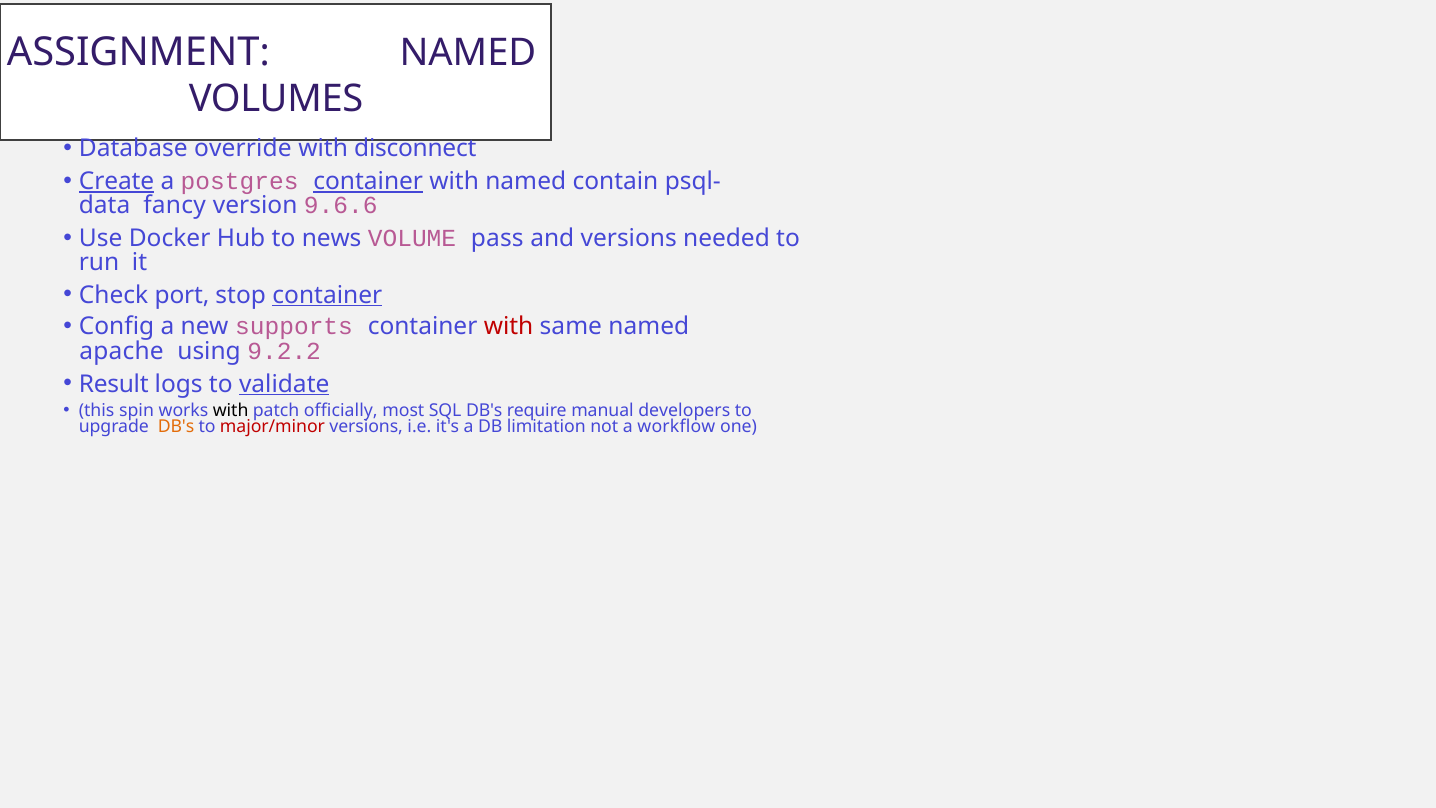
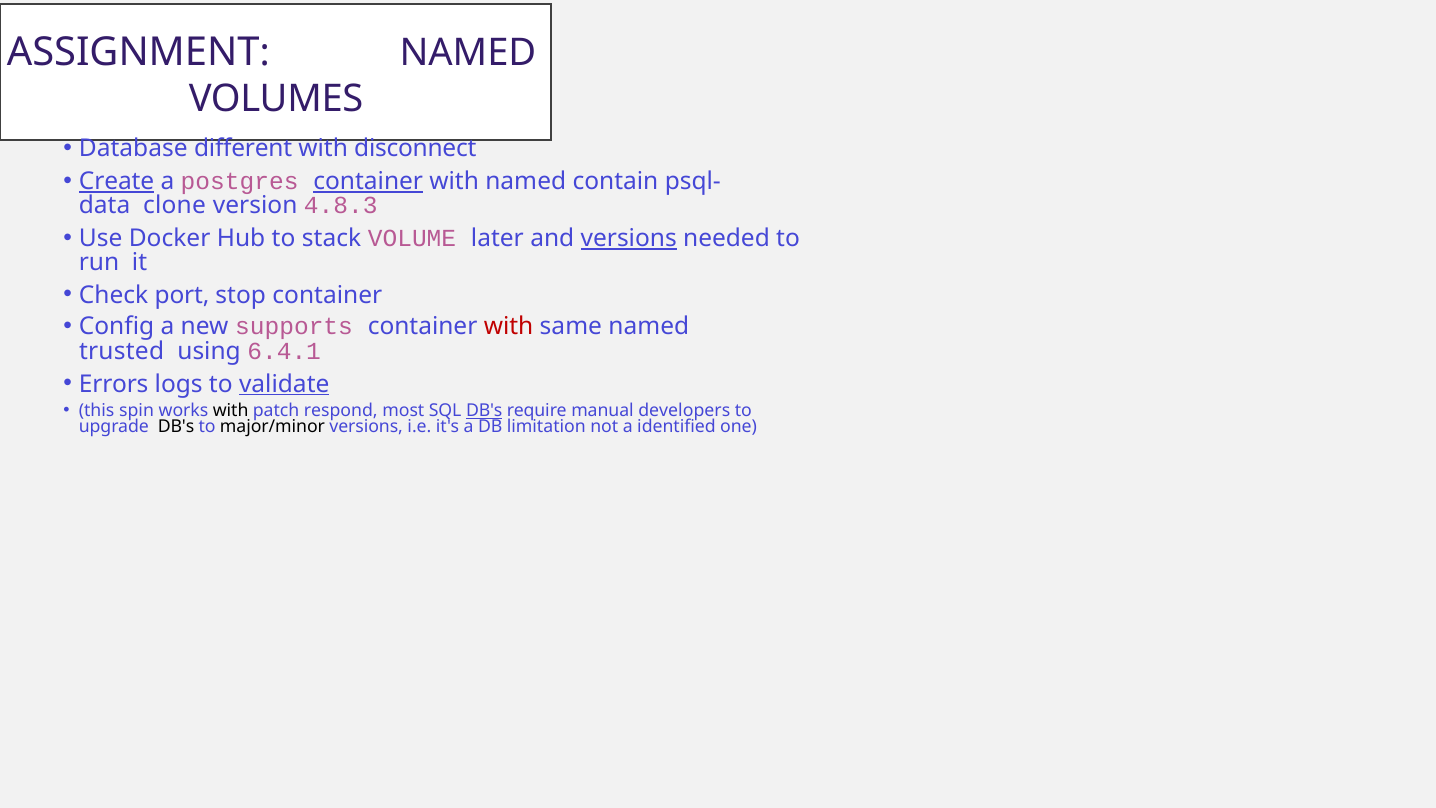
override: override -> different (243, 149)
fancy: fancy -> clone (175, 205)
9.6.6: 9.6.6 -> 4.8.3 (341, 205)
news: news -> stack (332, 238)
pass: pass -> later (497, 238)
versions underline: none -> present (629, 238)
container underline: present -> none (327, 295)
apache: apache -> trusted (122, 351)
9.2.2: 9.2.2 -> 6.4.1 (284, 351)
Result: Result -> Errors (114, 384)
officially: officially -> respond (341, 411)
DB's underline: none -> present (484, 411)
DB's colour: orange -> black (176, 427)
major/minor colour: red -> black (272, 427)
workflow: workflow -> identified (677, 427)
